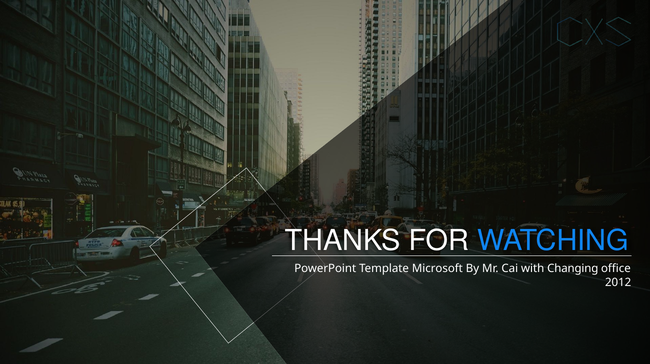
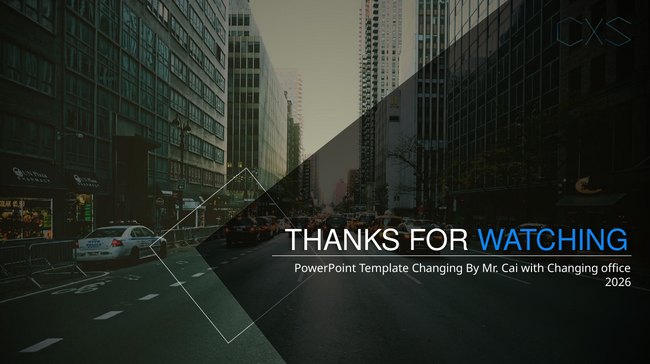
Template Microsoft: Microsoft -> Changing (437, 269)
2012: 2012 -> 2026 (618, 282)
